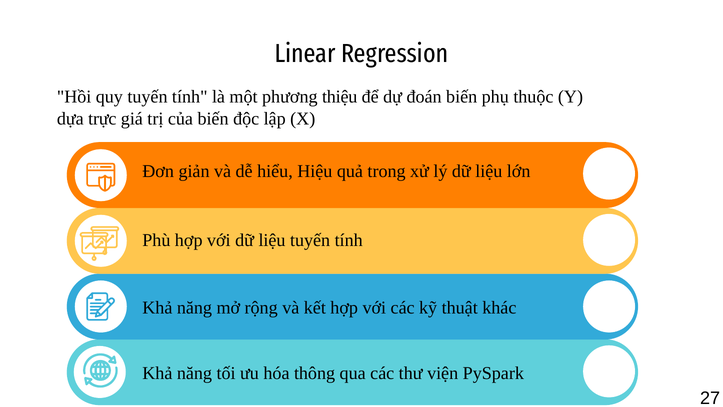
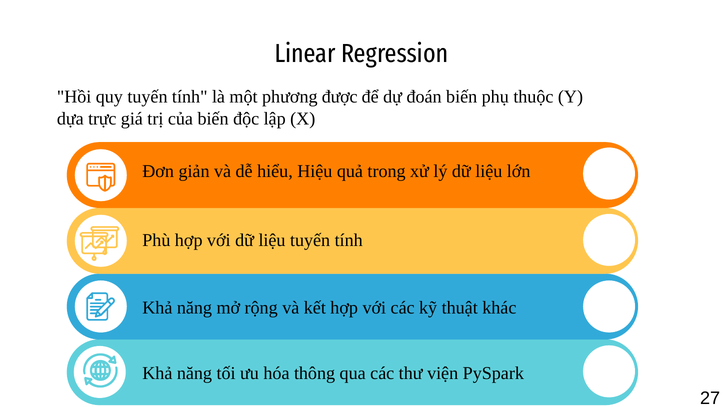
thiệu: thiệu -> được (340, 97)
